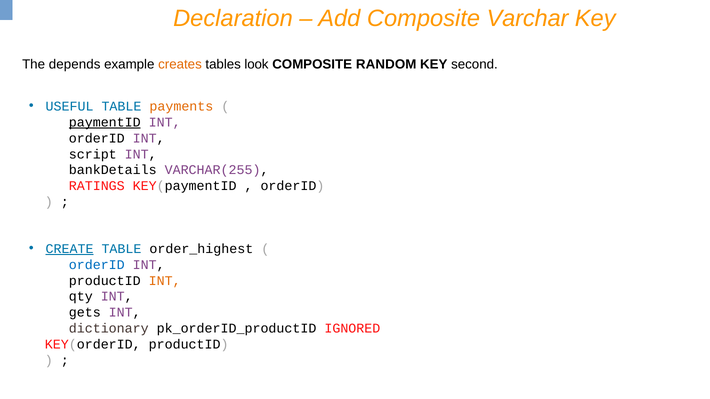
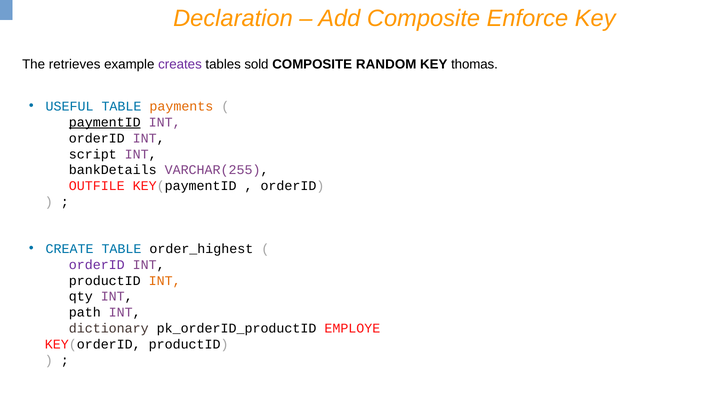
Varchar: Varchar -> Enforce (527, 18)
depends: depends -> retrieves (75, 64)
creates colour: orange -> purple (180, 64)
look: look -> sold (256, 64)
second: second -> thomas (474, 64)
RATINGS: RATINGS -> OUTFILE (97, 186)
CREATE underline: present -> none (70, 249)
orderID colour: blue -> purple (97, 265)
gets: gets -> path (85, 313)
IGNORED: IGNORED -> EMPLOYE (352, 329)
